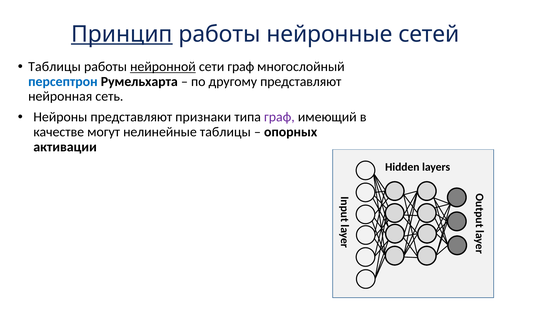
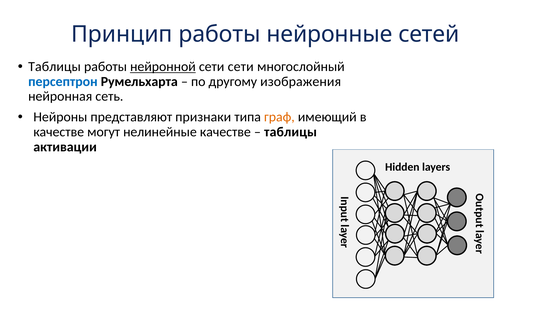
Принцип underline: present -> none (122, 34)
сети граф: граф -> сети (241, 67)
другому представляют: представляют -> изображения (301, 82)
граф colour: purple -> orange (279, 117)
нелинейные таблицы: таблицы -> качестве (225, 132)
опорных: опорных -> таблицы (291, 132)
